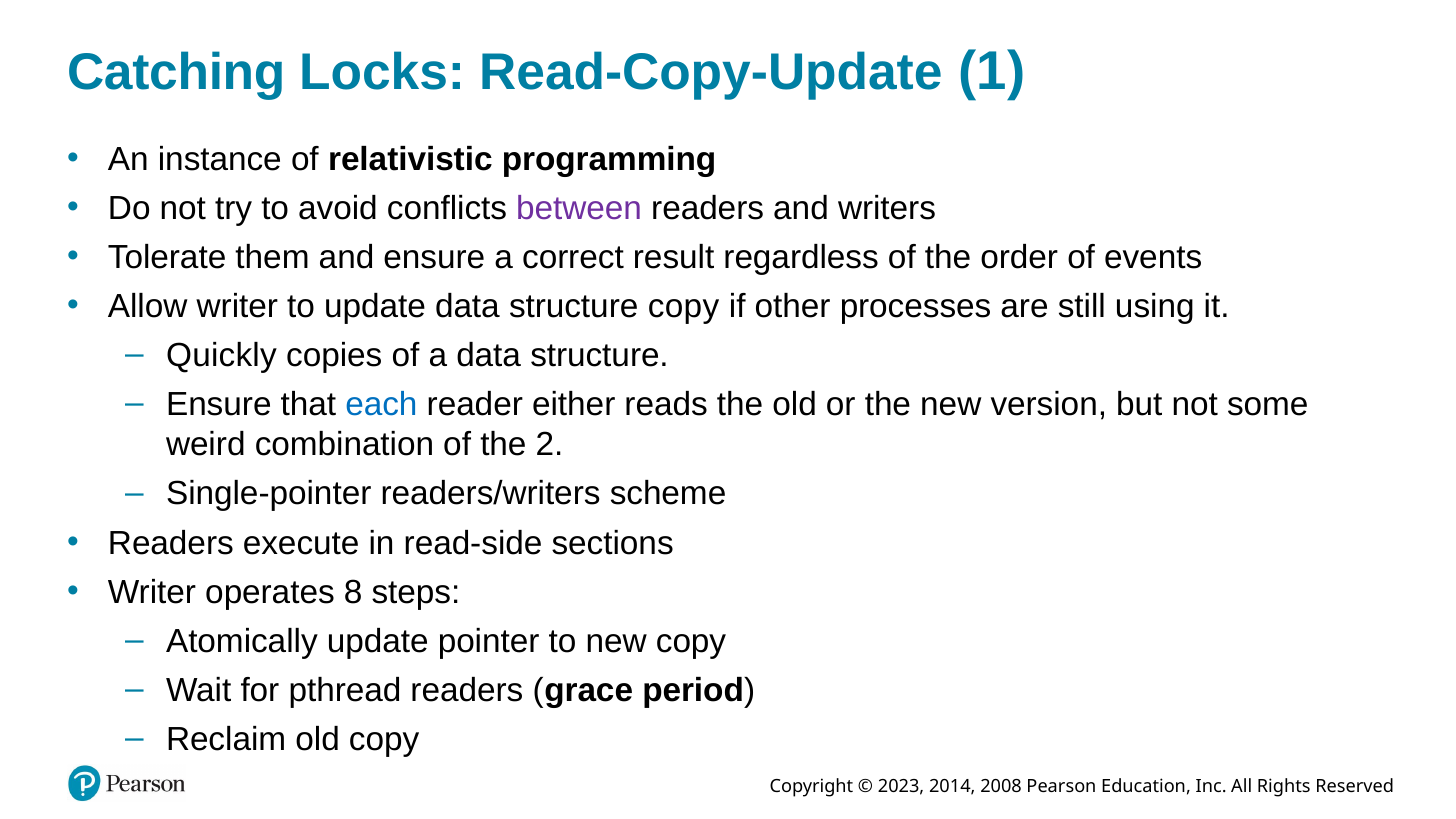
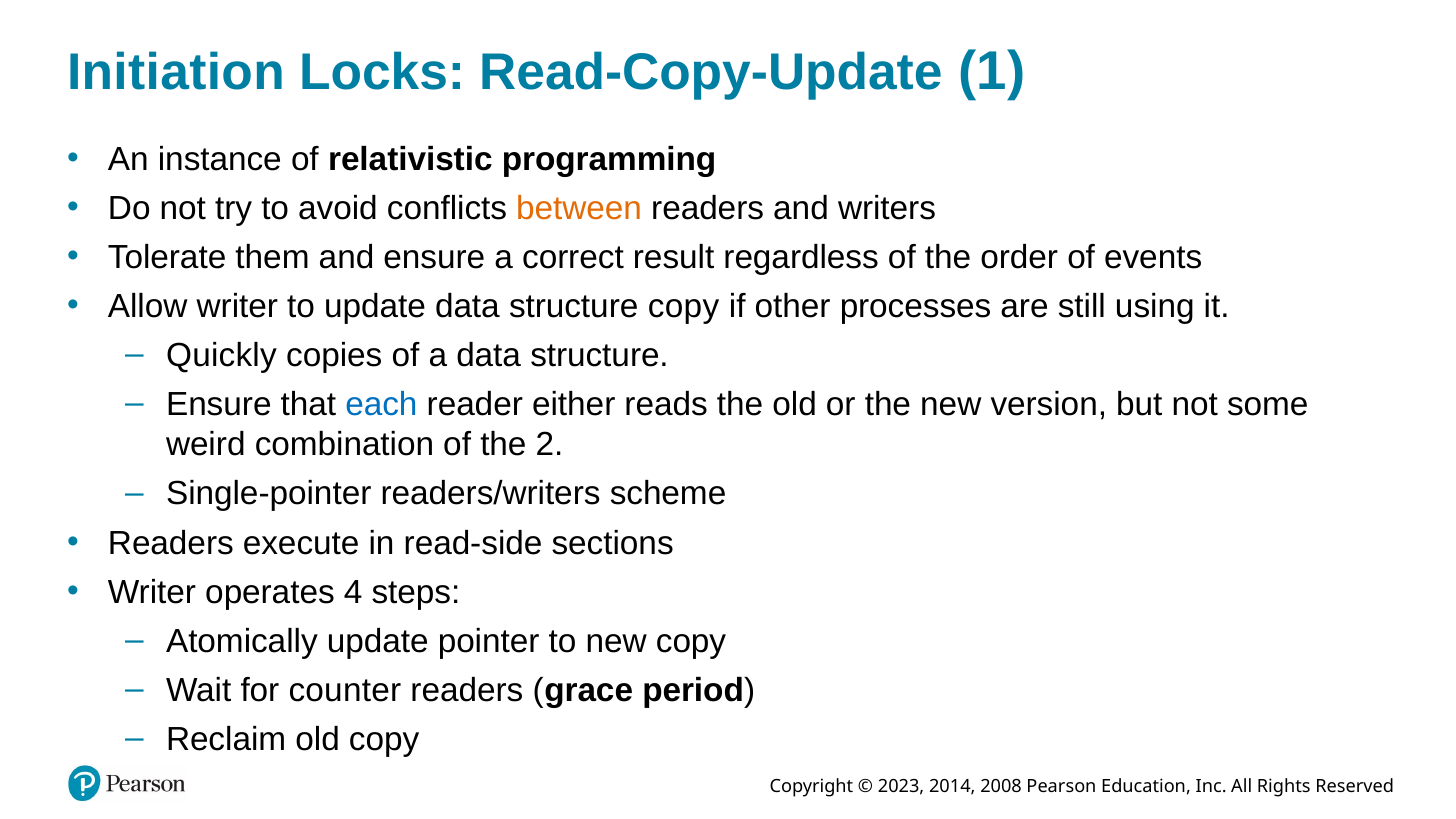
Catching: Catching -> Initiation (176, 73)
between colour: purple -> orange (579, 208)
8: 8 -> 4 (353, 592)
pthread: pthread -> counter (345, 690)
